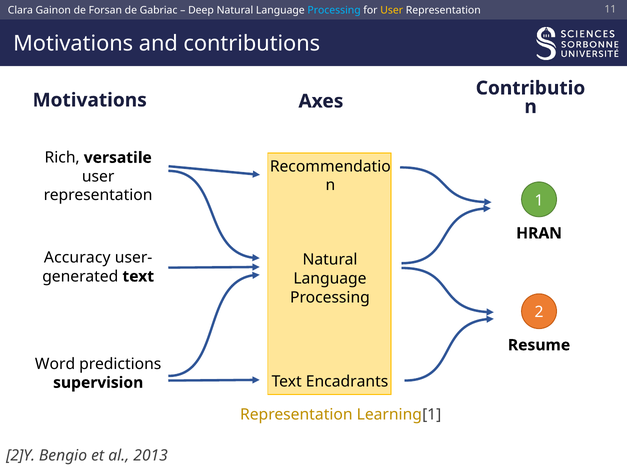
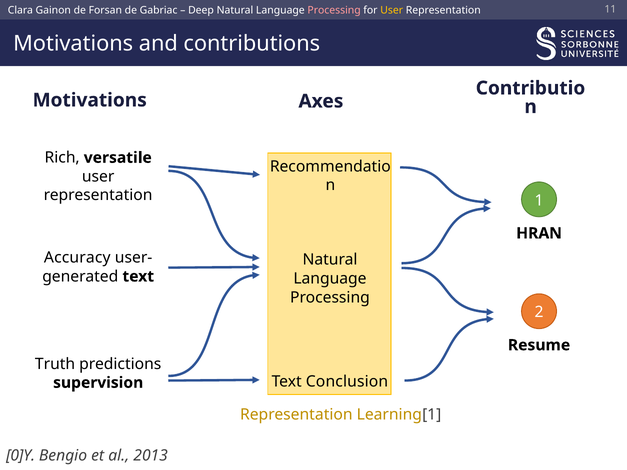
Processing colour: light blue -> pink (334, 10)
Word: Word -> Truth (55, 364)
Encadrants: Encadrants -> Conclusion (347, 382)
2]Y: 2]Y -> 0]Y (21, 456)
